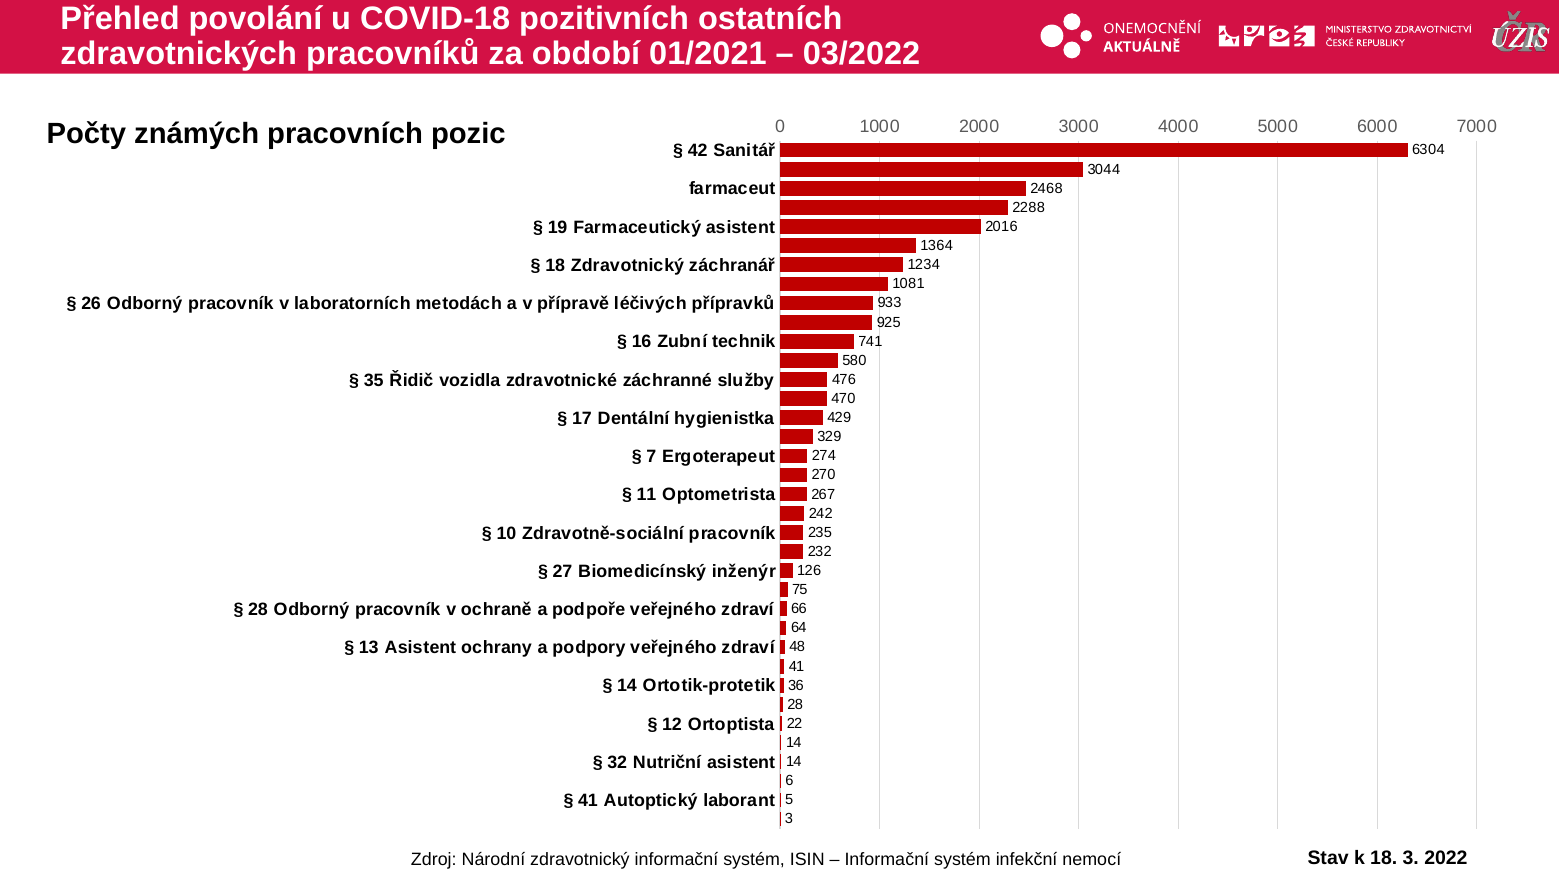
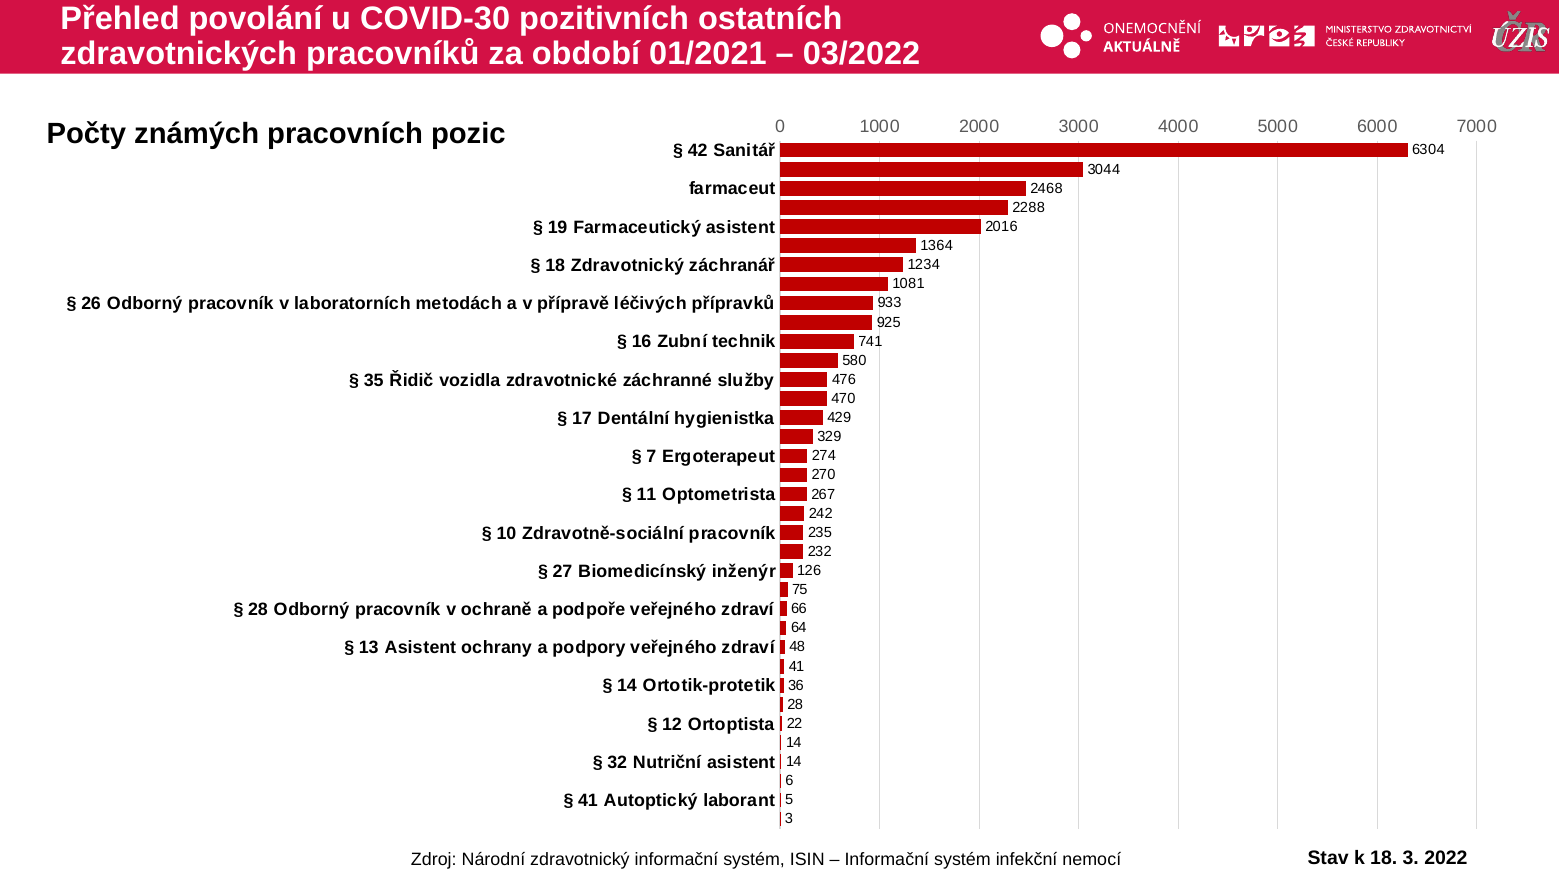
COVID-18: COVID-18 -> COVID-30 (435, 19)
